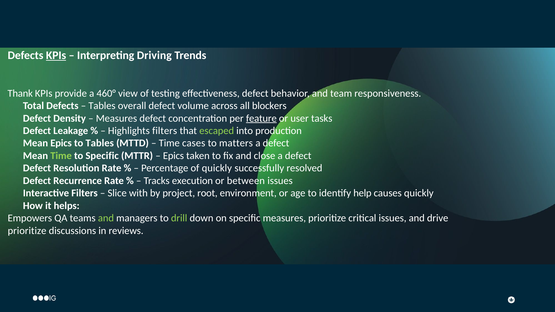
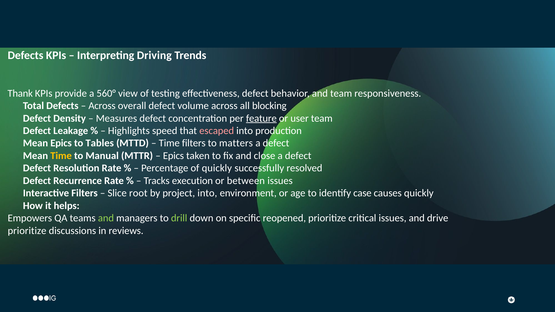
KPIs underline: present -> none (56, 55)
460°: 460° -> 560° (106, 93)
Tables: Tables -> Across (102, 106)
blockers: blockers -> blocking (269, 106)
user tasks: tasks -> team (322, 118)
Highlights filters: filters -> speed (165, 131)
escaped colour: light green -> pink (217, 131)
Time cases: cases -> filters (194, 143)
Time colour: light green -> yellow (61, 156)
to Specific: Specific -> Manual (102, 156)
with: with -> root (138, 193)
project root: root -> into (207, 193)
help: help -> case (362, 193)
specific measures: measures -> reopened (284, 218)
